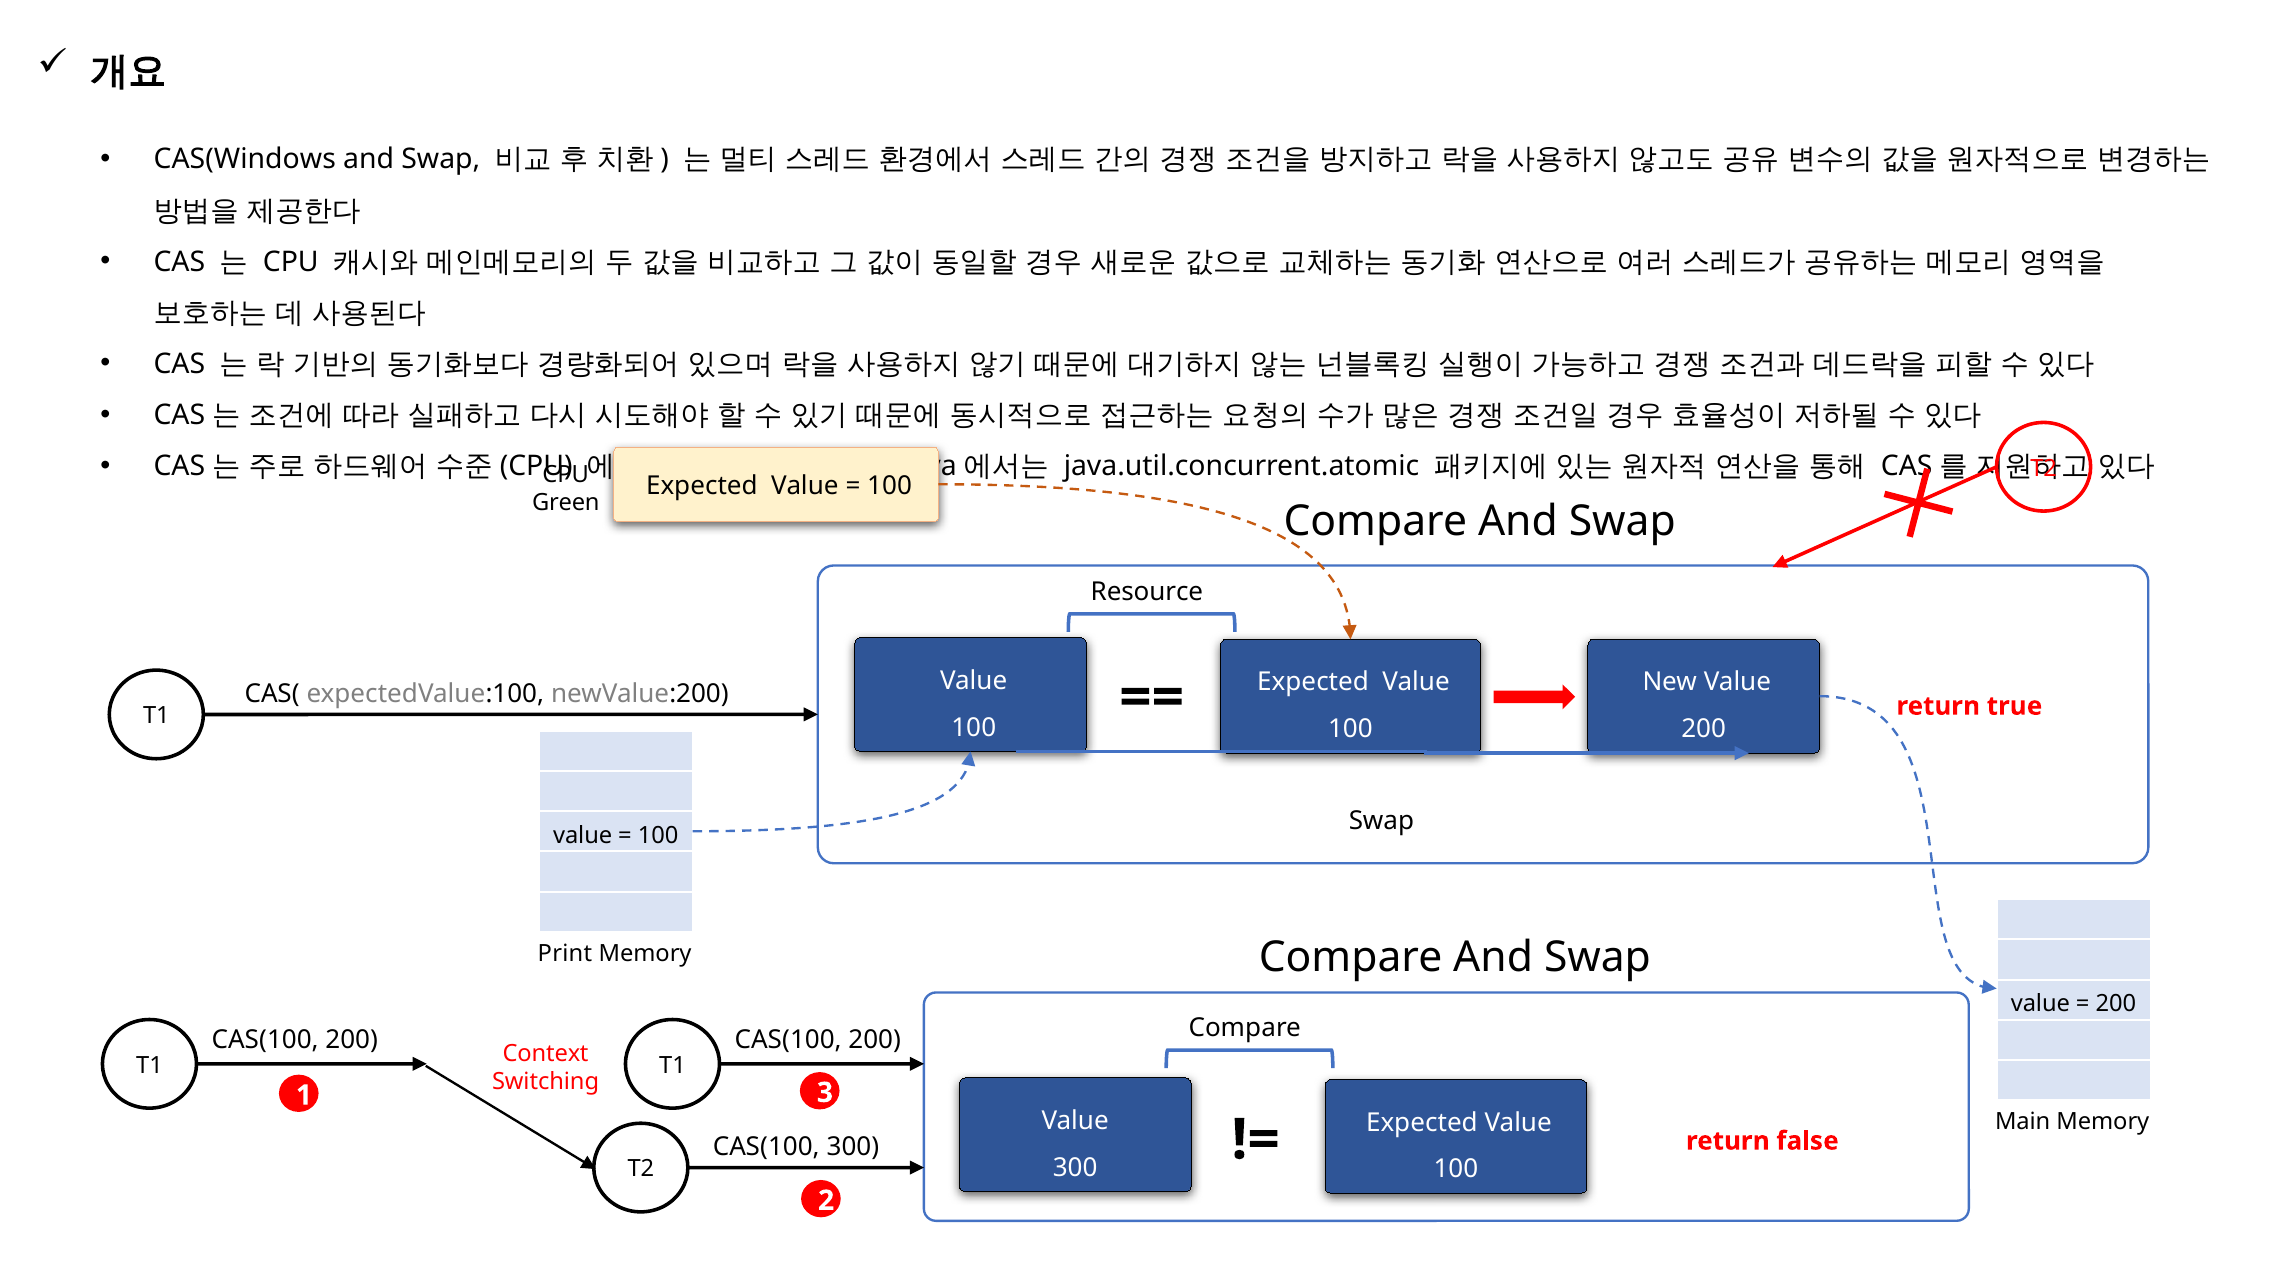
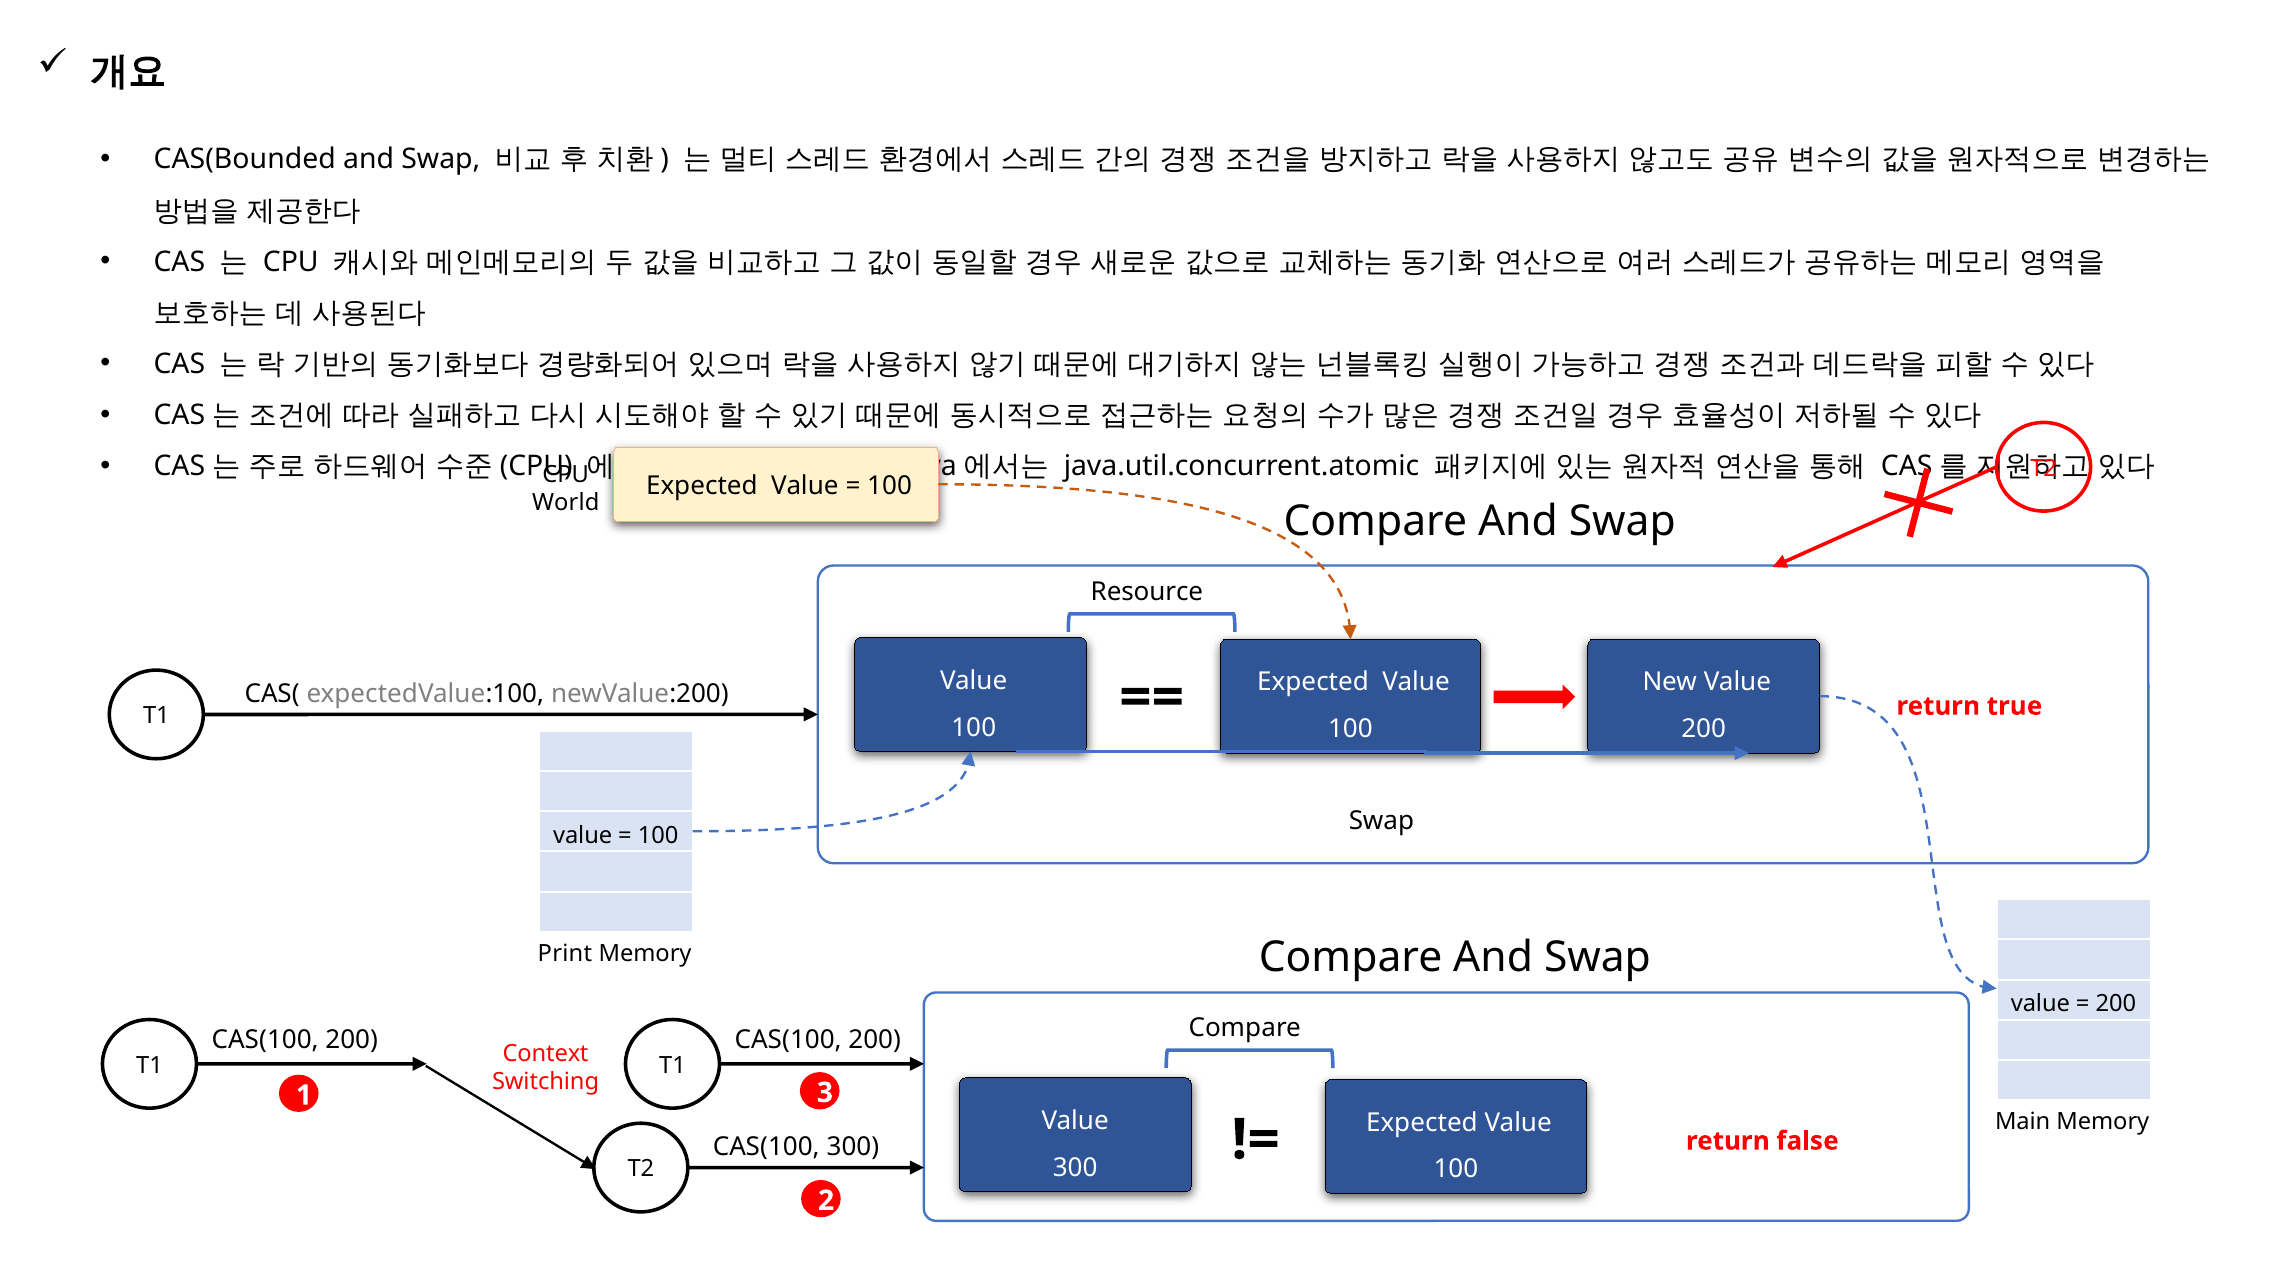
CAS(Windows: CAS(Windows -> CAS(Bounded (245, 159)
Green: Green -> World (566, 503)
